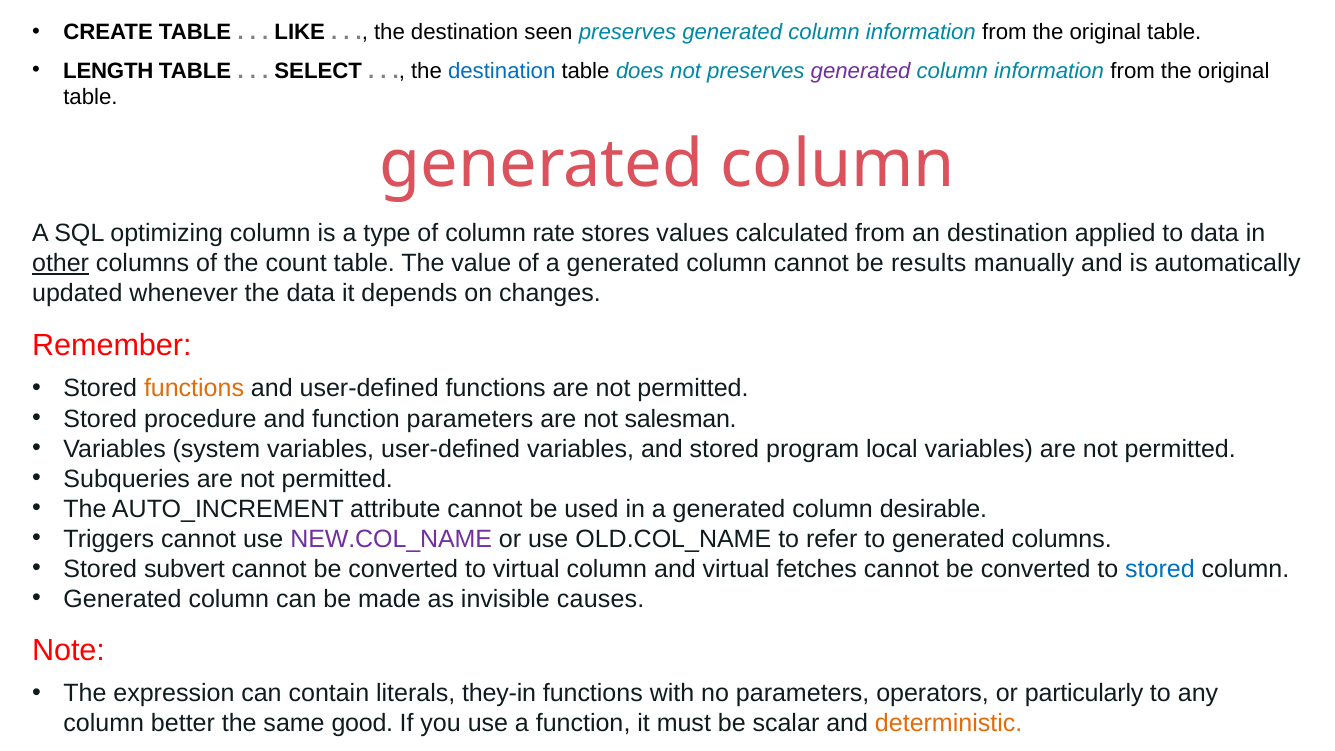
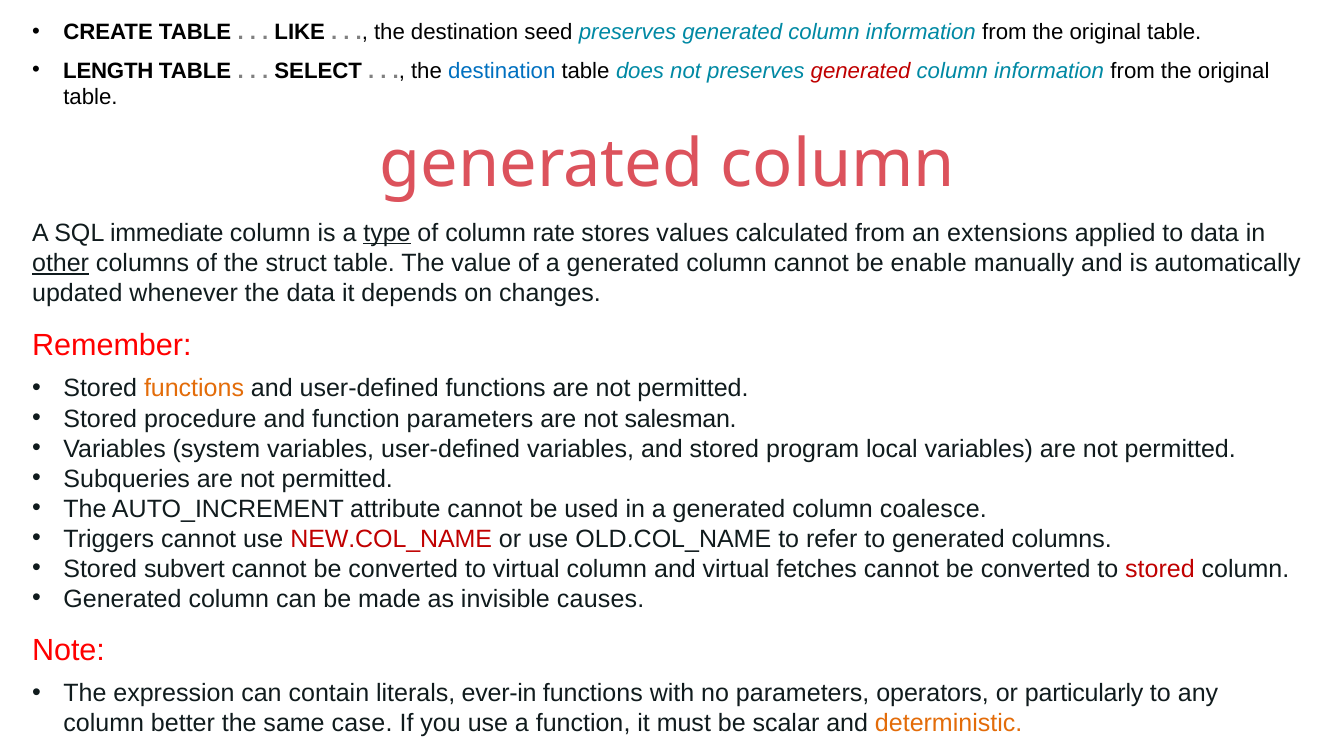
seen: seen -> seed (549, 33)
generated colour: purple -> red (861, 71)
optimizing: optimizing -> immediate (167, 233)
type underline: none -> present (387, 233)
an destination: destination -> extensions (1007, 233)
count: count -> struct (296, 263)
results: results -> enable (929, 263)
desirable: desirable -> coalesce (933, 509)
NEW.COL_NAME colour: purple -> red (391, 539)
stored colour: blue -> red (1160, 569)
they-in: they-in -> ever-in (499, 693)
good: good -> case (362, 723)
